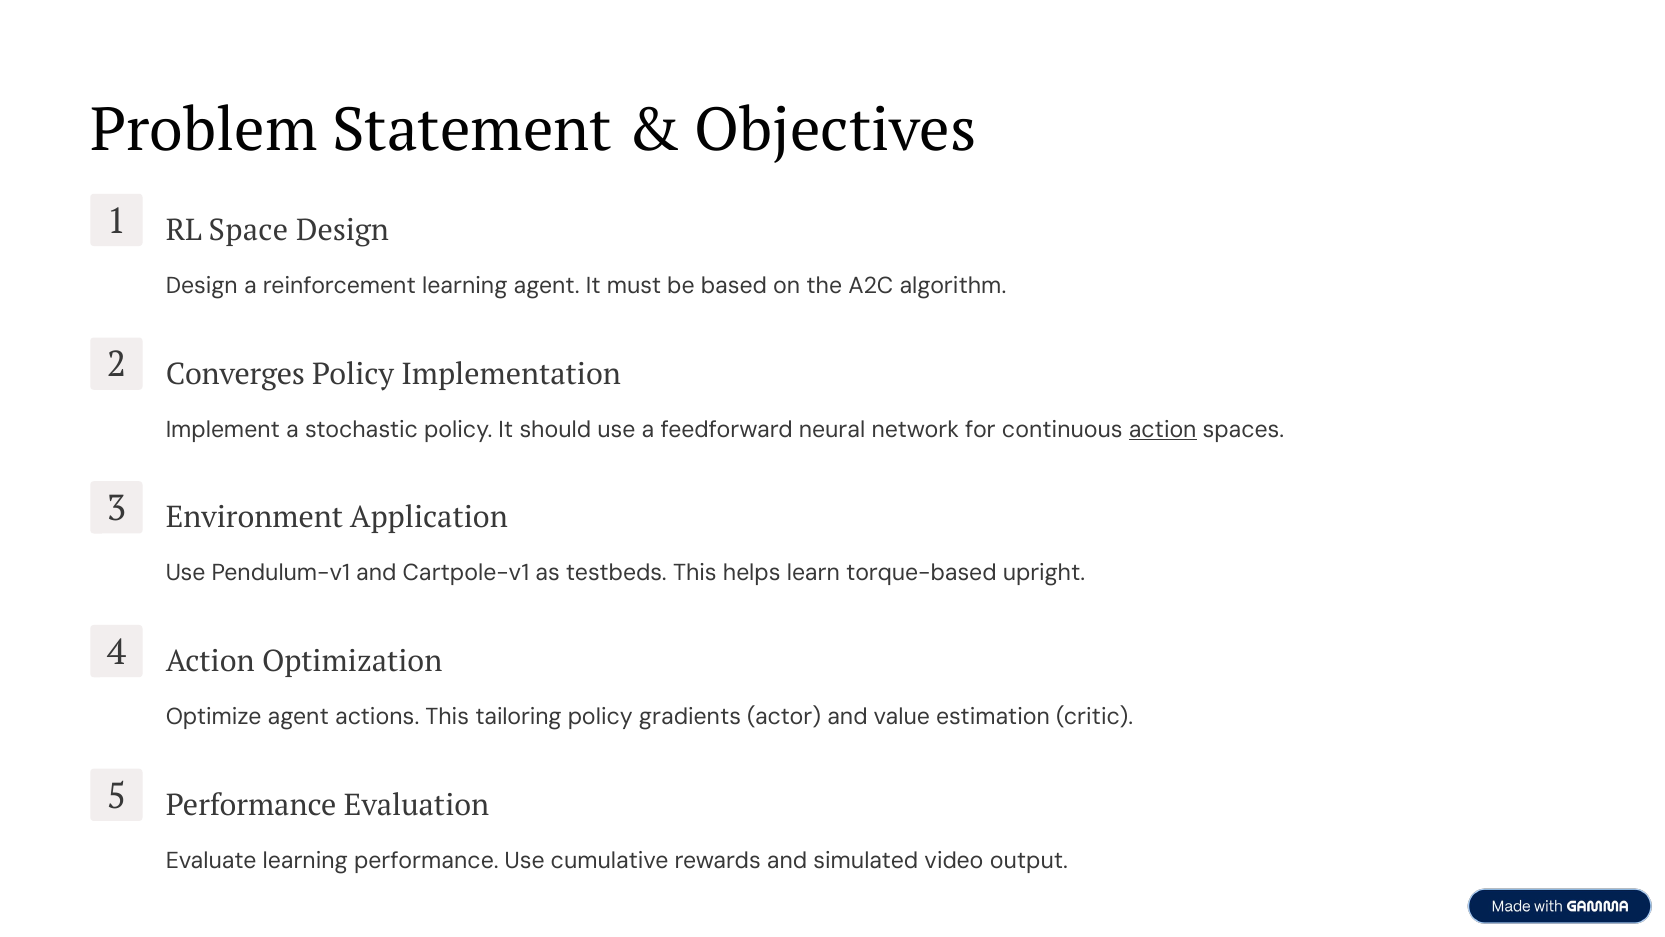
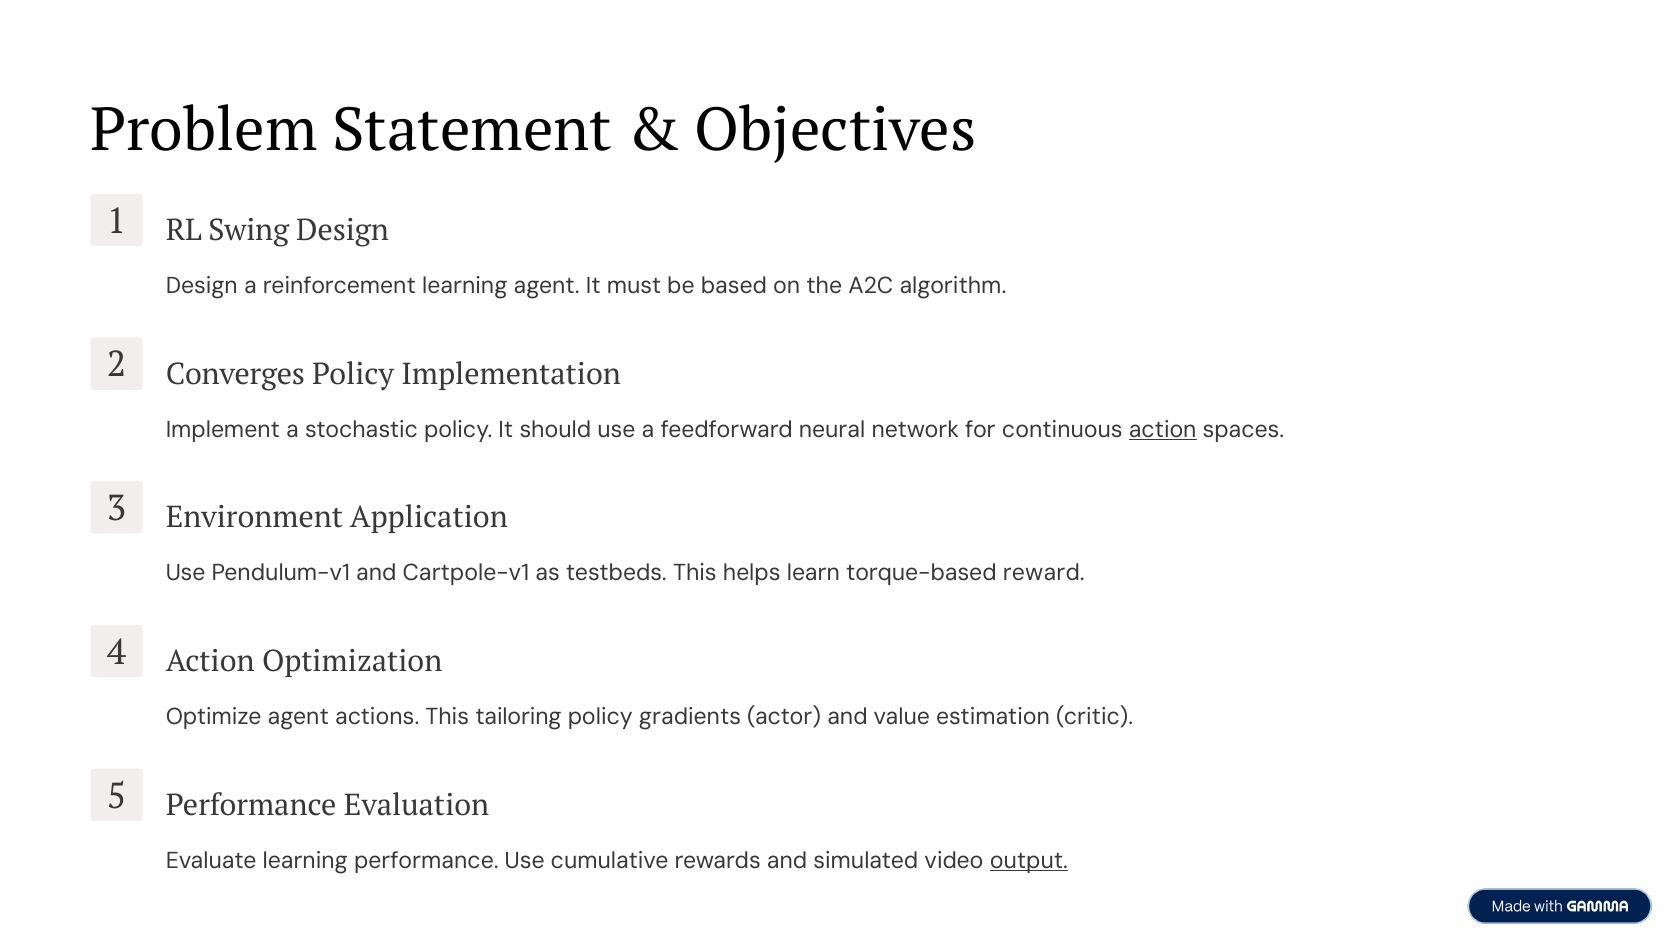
Space: Space -> Swing (249, 230)
upright: upright -> reward (1044, 573)
output underline: none -> present (1029, 860)
